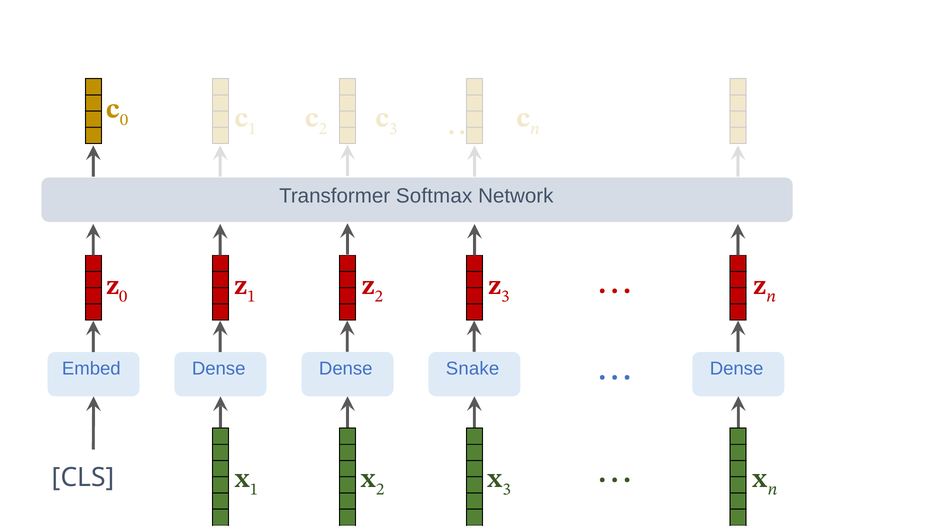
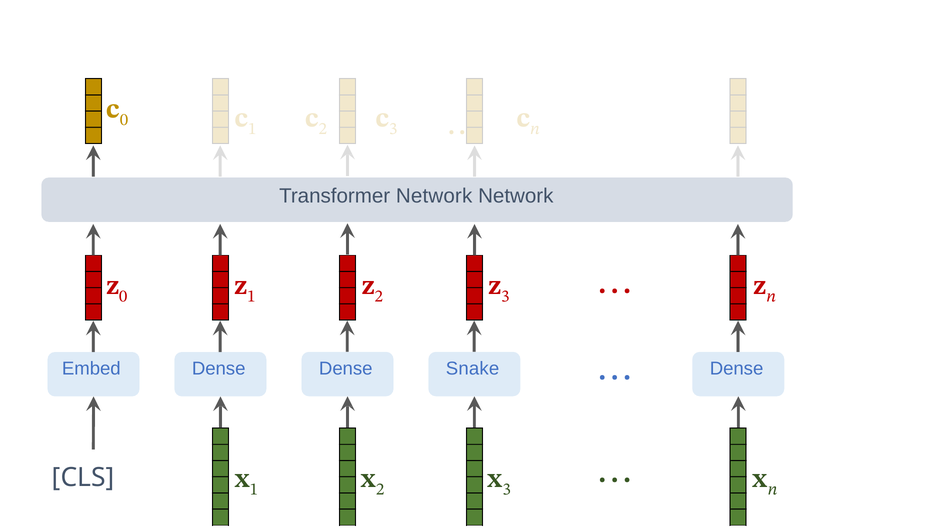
Transformer Softmax: Softmax -> Network (434, 196)
